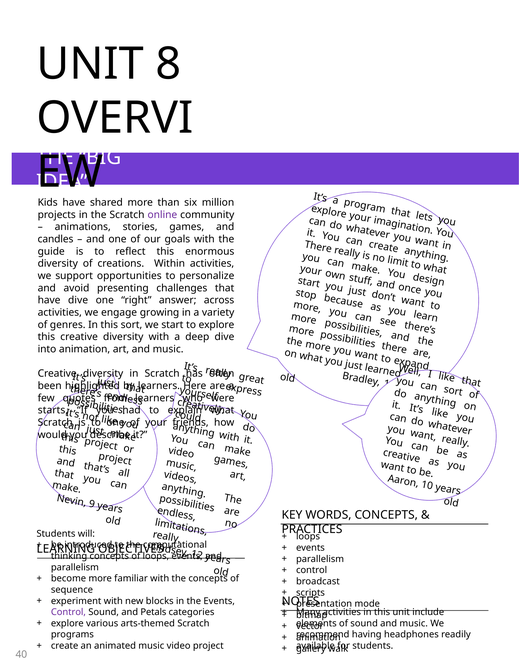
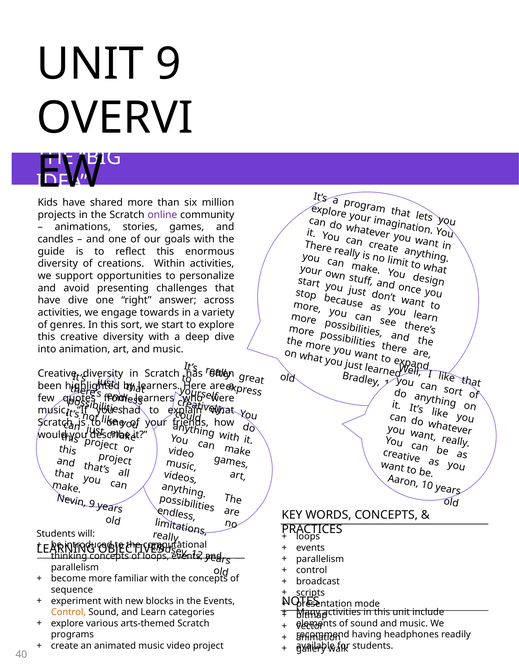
UNIT 8: 8 -> 9 (168, 64)
growing: growing -> towards (159, 312)
starts: starts -> music (53, 410)
Control colour: purple -> orange (68, 612)
and Petals: Petals -> Learn (153, 612)
